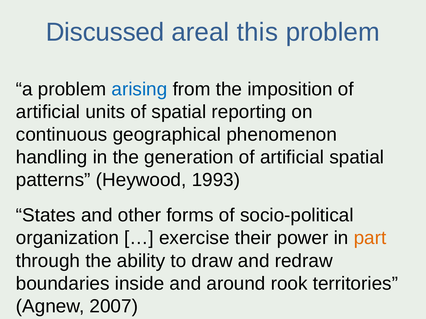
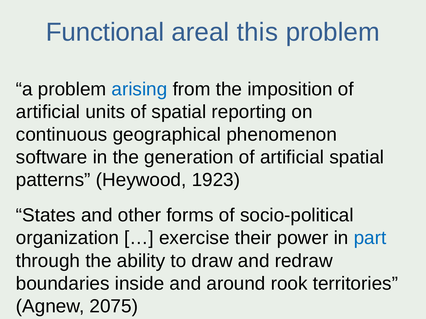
Discussed: Discussed -> Functional (105, 32)
handling: handling -> software (52, 158)
1993: 1993 -> 1923 (216, 180)
part colour: orange -> blue (370, 238)
2007: 2007 -> 2075 (114, 307)
